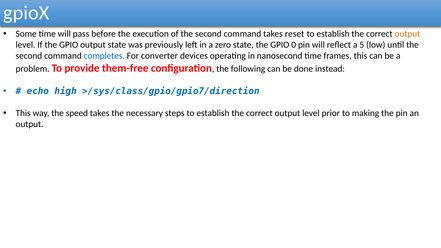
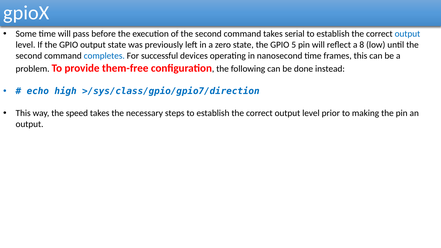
reset: reset -> serial (295, 34)
output colour: orange -> blue (407, 34)
0: 0 -> 5 (294, 45)
5: 5 -> 8 (362, 45)
converter: converter -> successful (160, 56)
